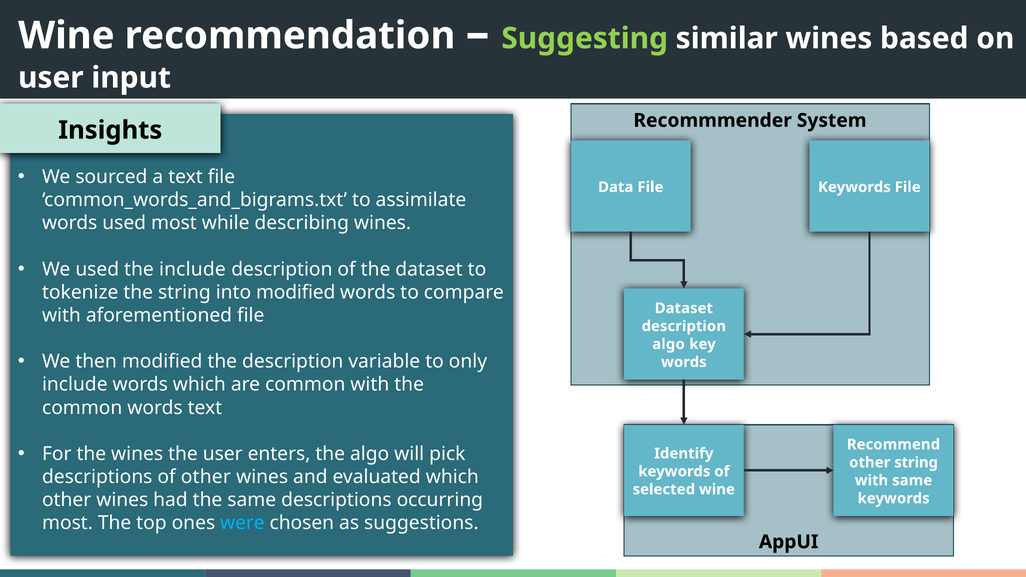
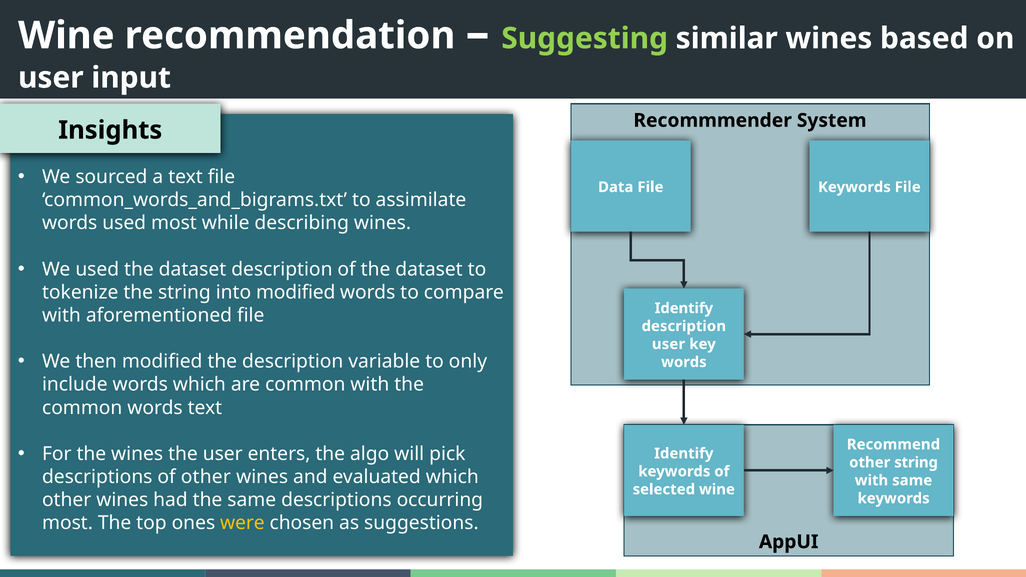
used the include: include -> dataset (192, 269)
Dataset: Dataset -> Identify (684, 308)
algo: algo -> user (669, 344)
were colour: light blue -> yellow (242, 523)
